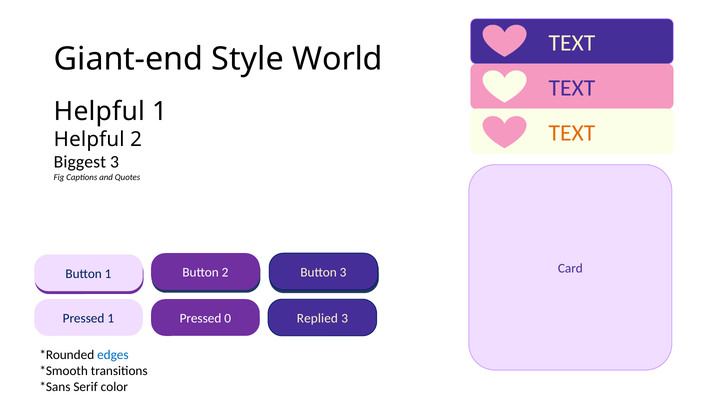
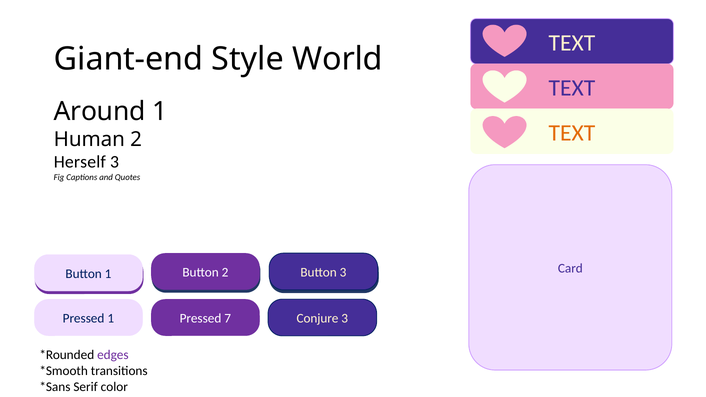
Helpful: Helpful -> Around (100, 111)
Helpful: Helpful -> Human (89, 139)
Biggest: Biggest -> Herself (80, 162)
0: 0 -> 7 (228, 318)
Replied: Replied -> Conjure (318, 318)
edges colour: blue -> purple (113, 355)
